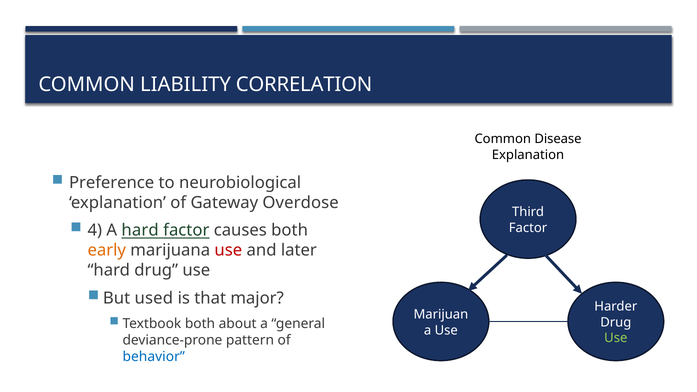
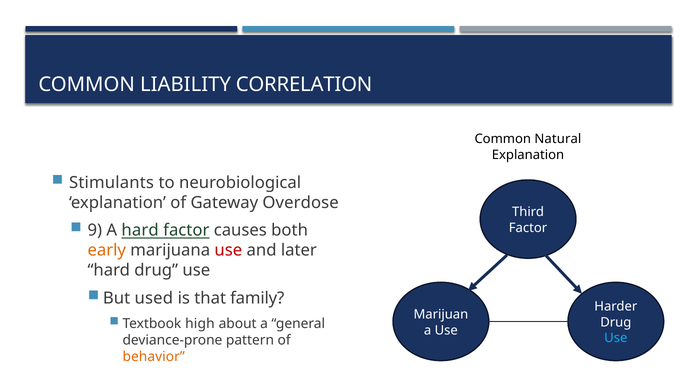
Disease: Disease -> Natural (558, 139)
Preference: Preference -> Stimulants (112, 183)
4: 4 -> 9 (95, 230)
major: major -> family (257, 298)
Textbook both: both -> high (200, 324)
Use colour: light green -> light blue (616, 338)
behavior colour: blue -> orange (154, 357)
